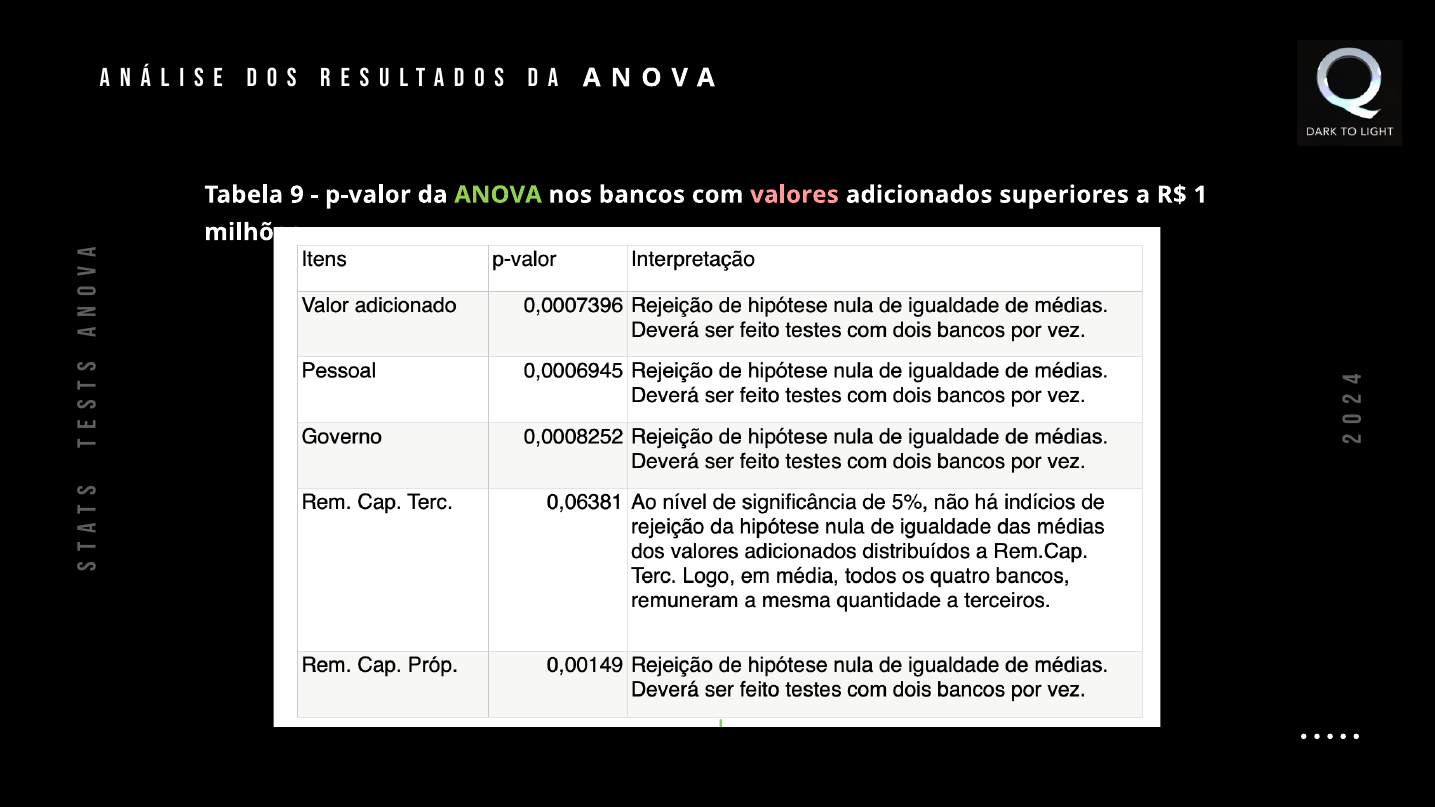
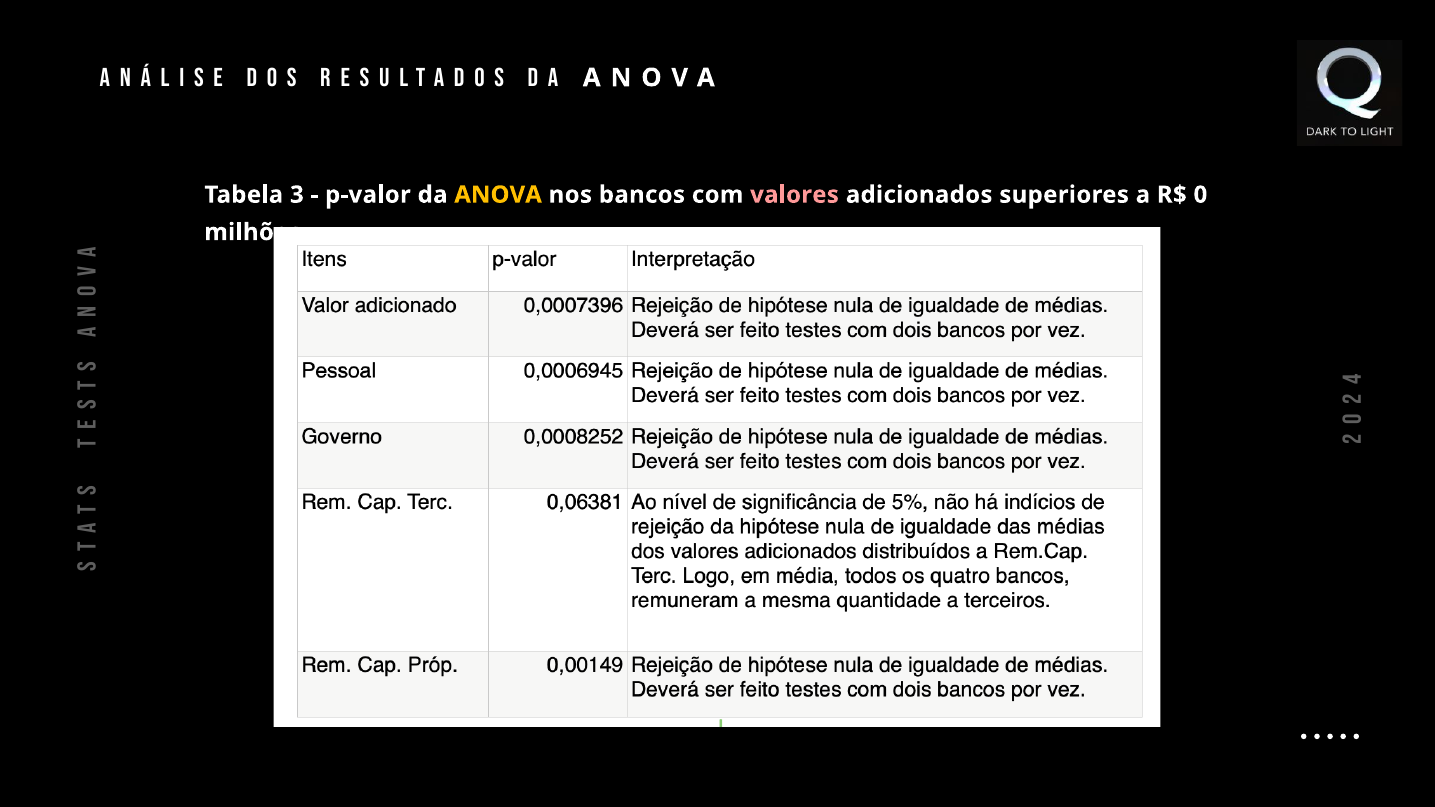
9: 9 -> 3 (297, 195)
ANOVA colour: light green -> yellow (498, 195)
R$ 1: 1 -> 0 (1200, 195)
